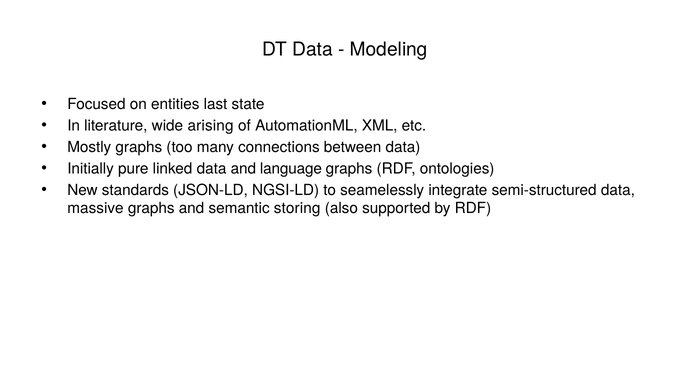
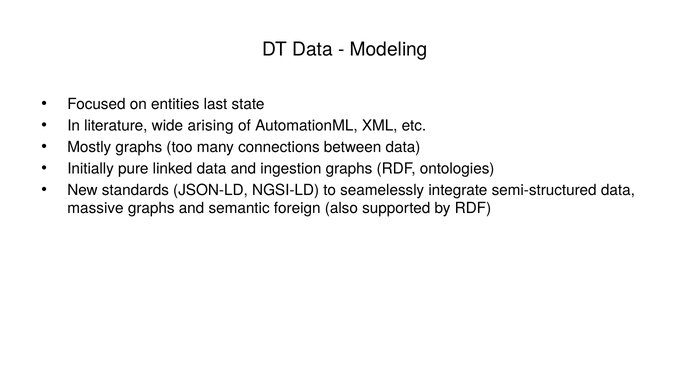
language: language -> ingestion (291, 169)
storing: storing -> foreign (297, 209)
